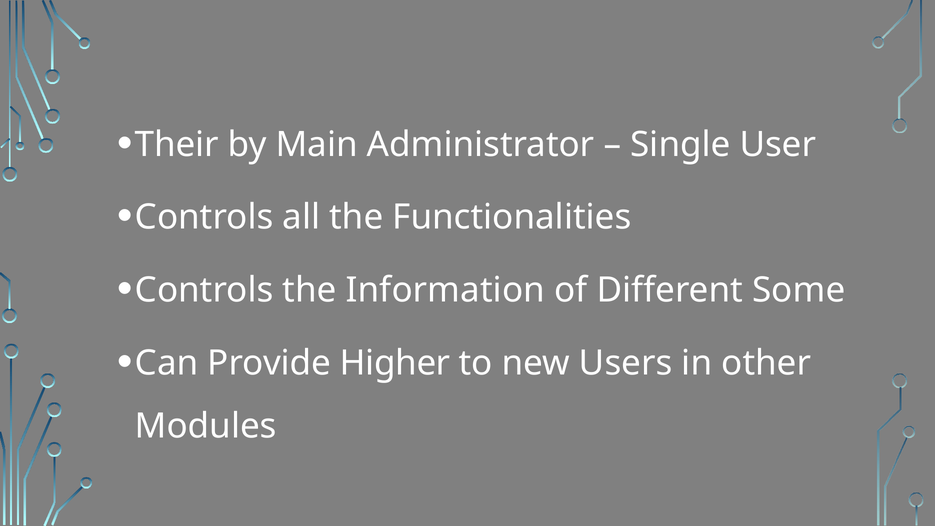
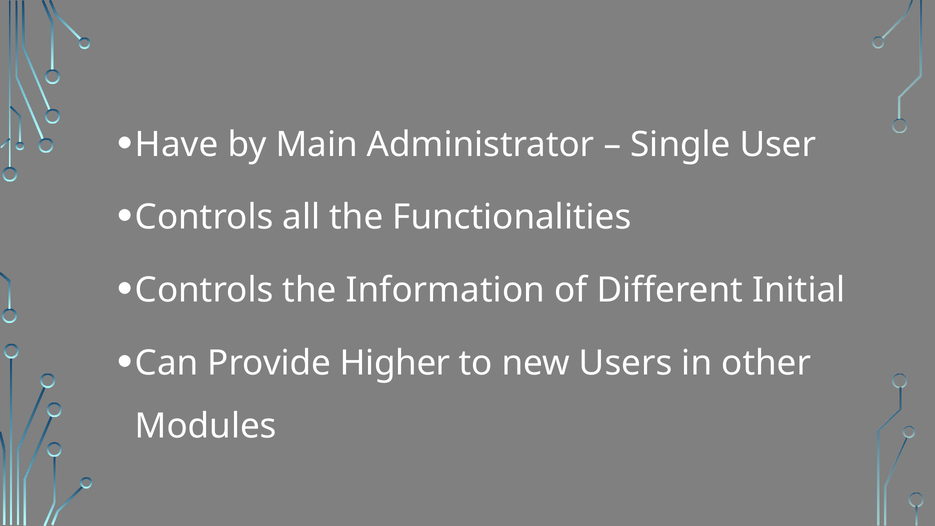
Their: Their -> Have (177, 144)
Some: Some -> Initial (799, 290)
